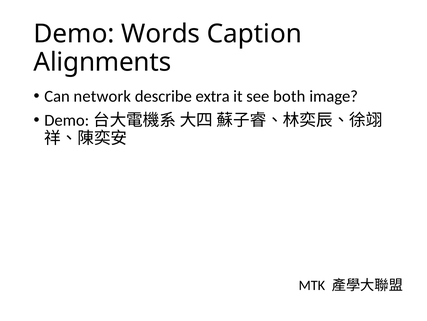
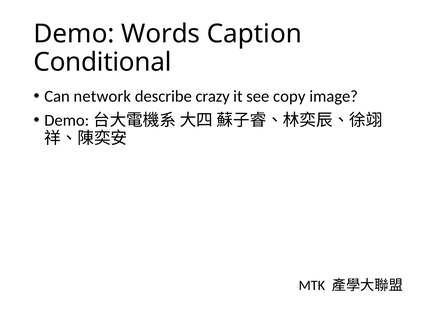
Alignments: Alignments -> Conditional (102, 62)
extra: extra -> crazy (213, 96)
both: both -> copy (289, 96)
